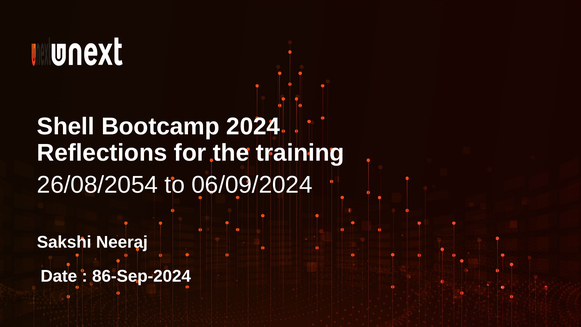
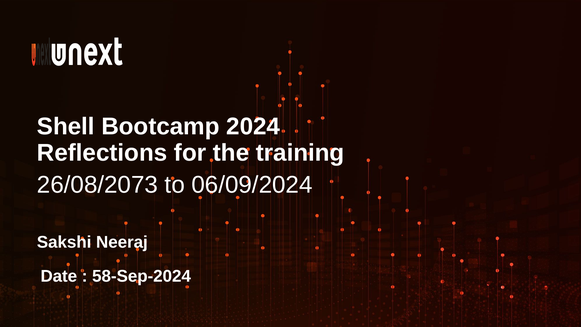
26/08/2054: 26/08/2054 -> 26/08/2073 (97, 185)
86-Sep-2024: 86-Sep-2024 -> 58-Sep-2024 (142, 276)
